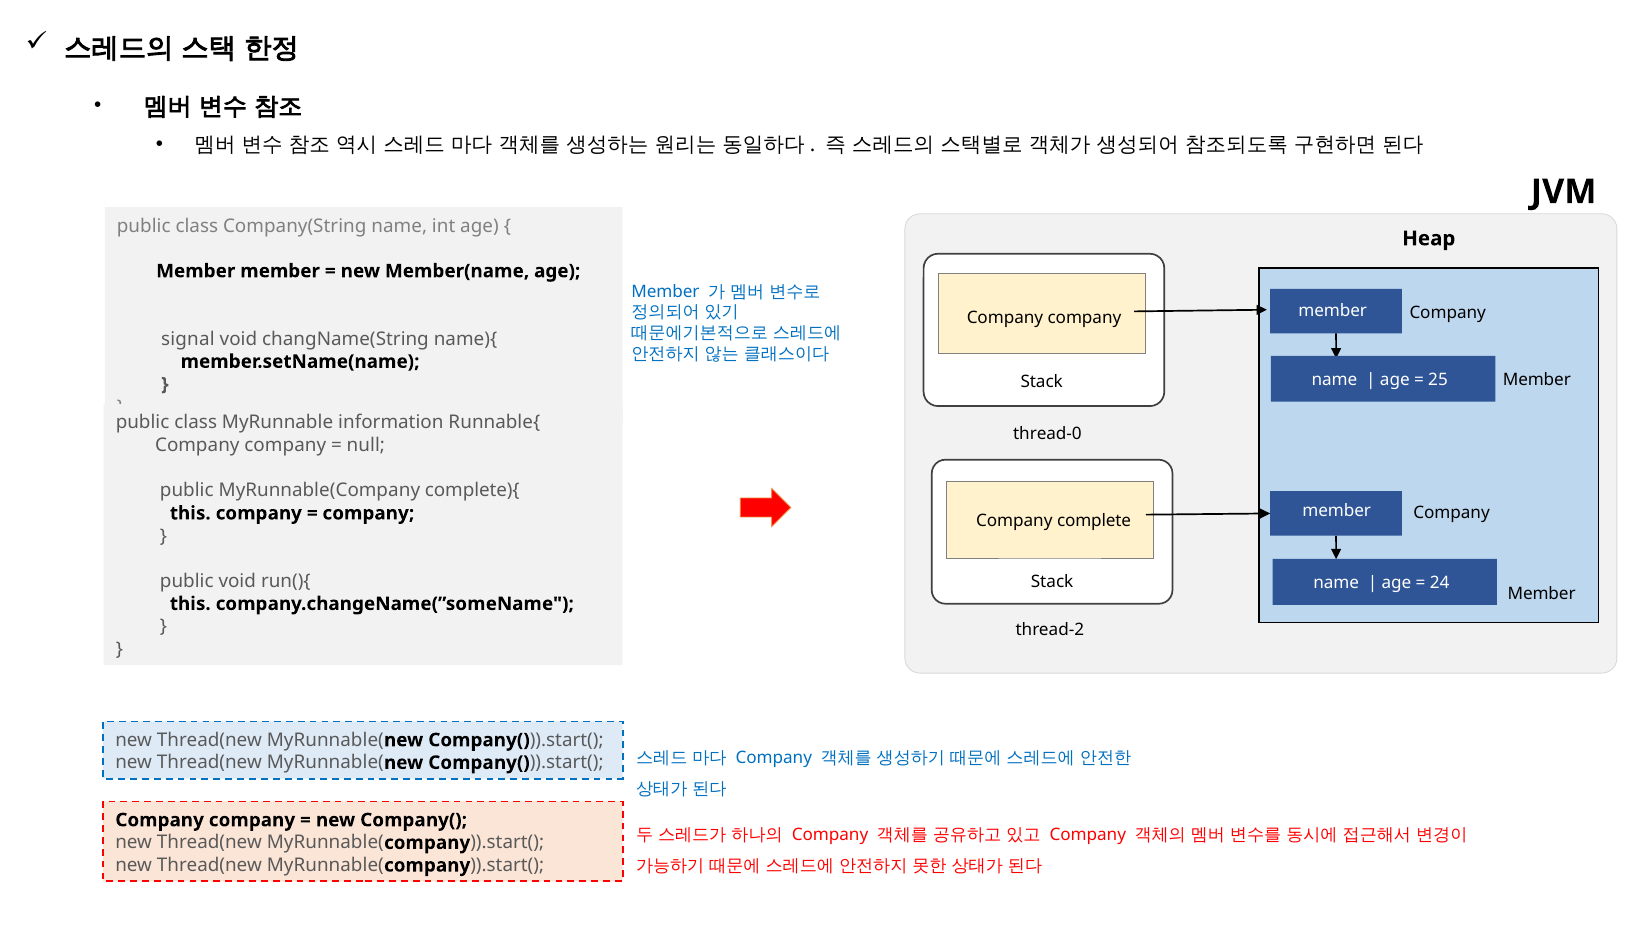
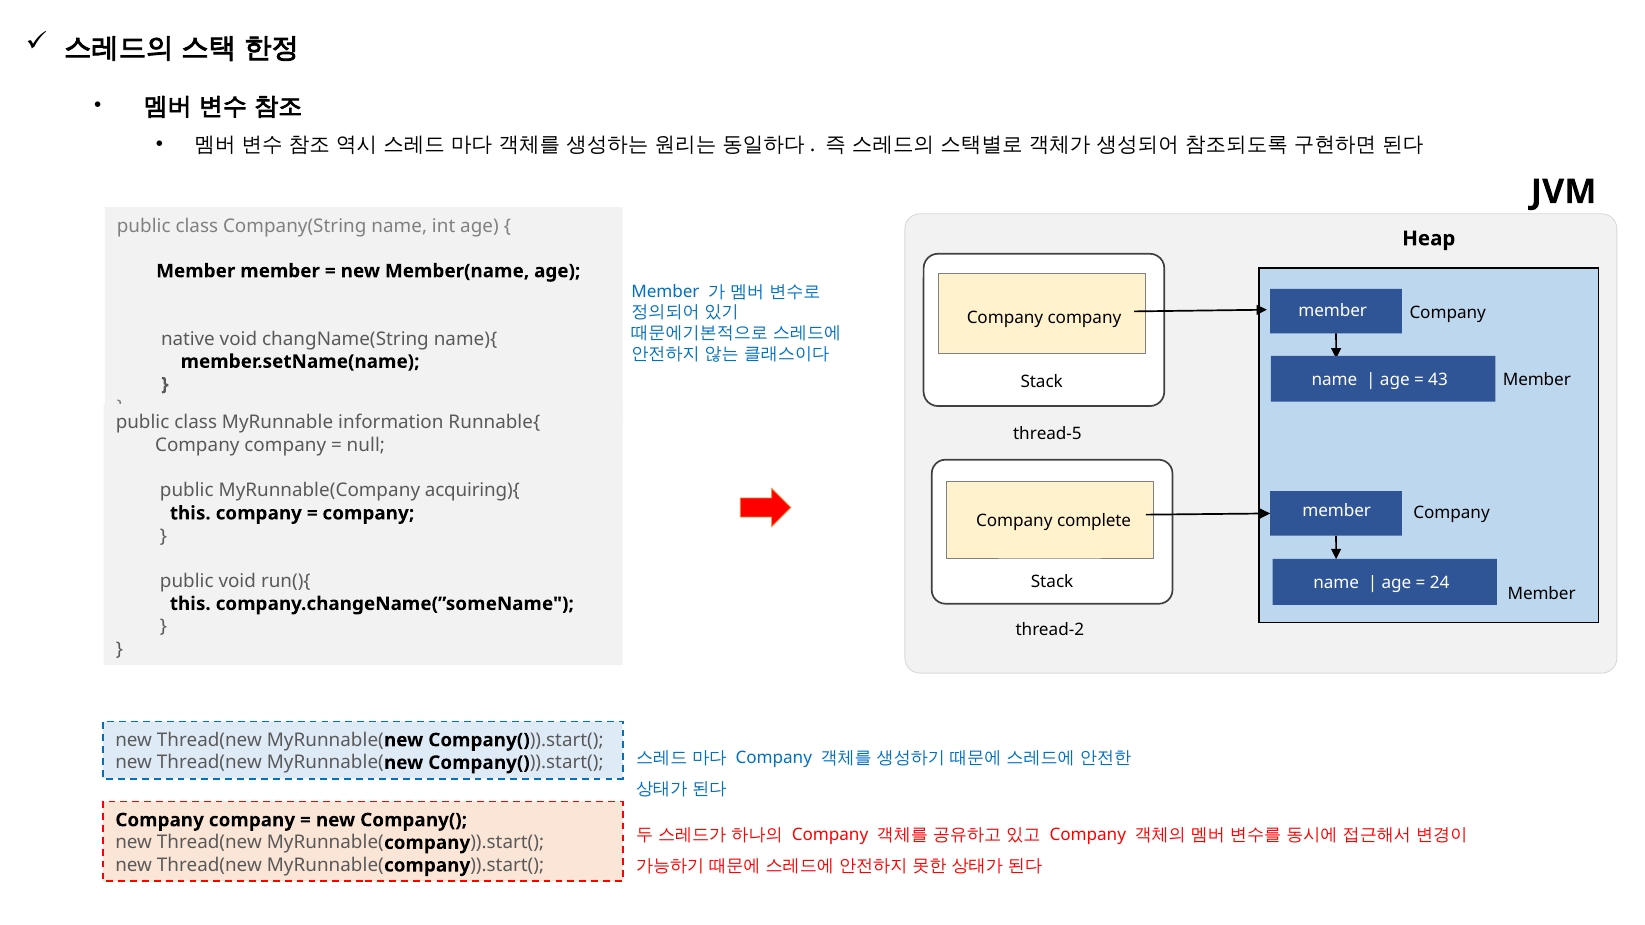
signal: signal -> native (188, 339)
25: 25 -> 43 (1438, 380)
thread-0: thread-0 -> thread-5 (1047, 434)
complete){: complete){ -> acquiring){ (472, 491)
